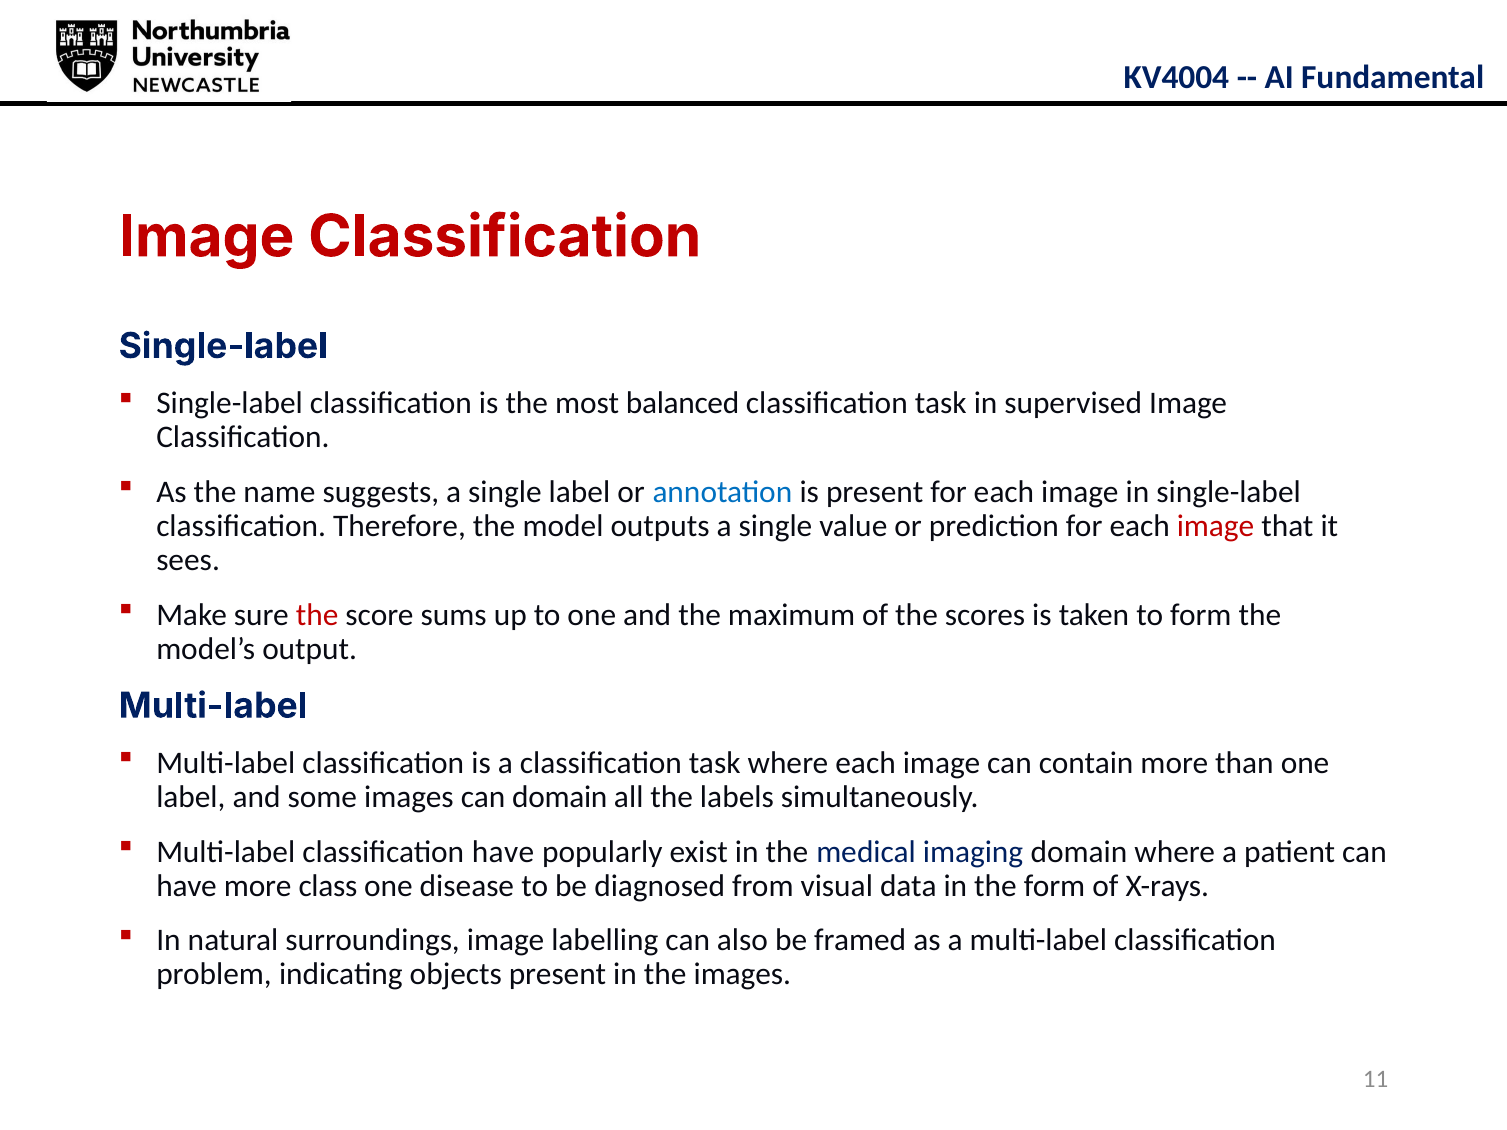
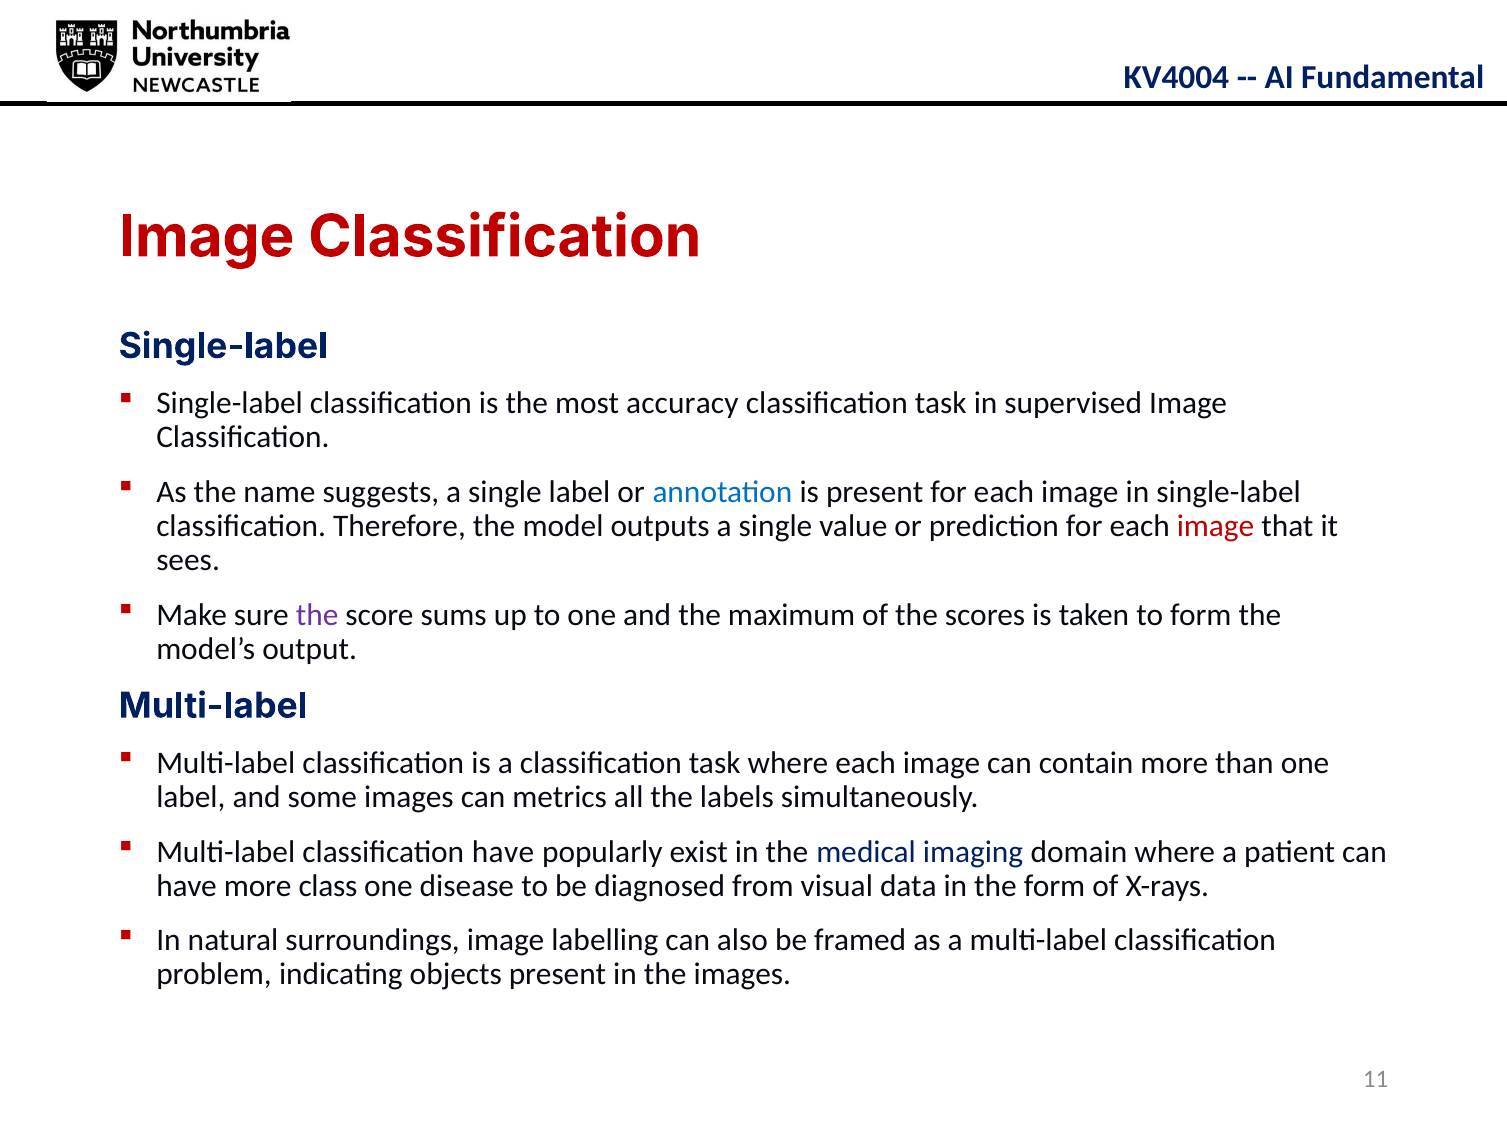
balanced: balanced -> accuracy (682, 403)
the colour: red -> purple (317, 615)
can domain: domain -> metrics (560, 797)
